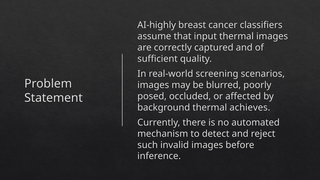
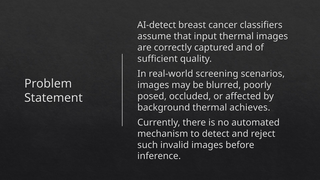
AI-highly: AI-highly -> AI-detect (157, 25)
